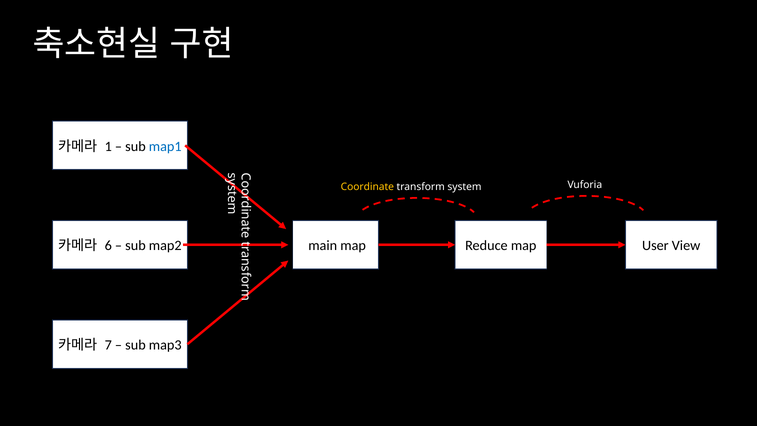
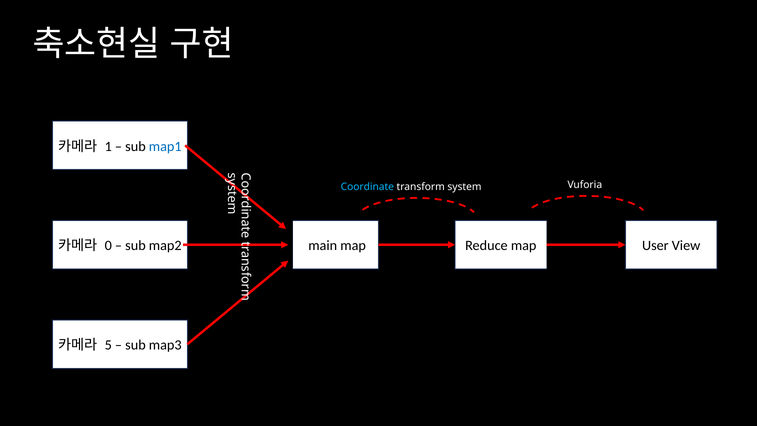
Coordinate colour: yellow -> light blue (367, 187)
6: 6 -> 0 (108, 246)
7: 7 -> 5 (108, 345)
